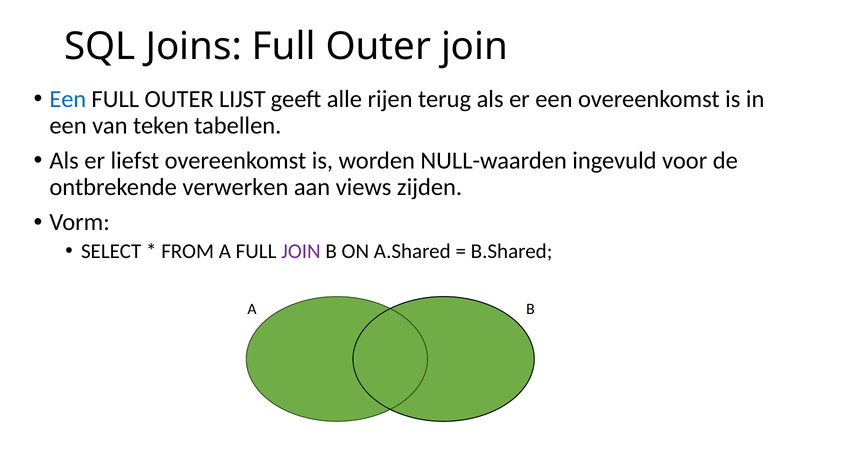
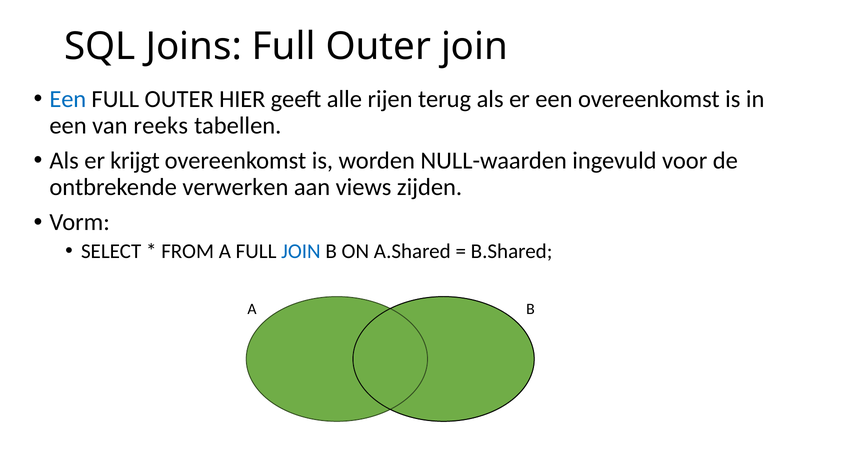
LIJST: LIJST -> HIER (242, 99)
teken: teken -> reeks (161, 126)
liefst: liefst -> krijgt (135, 161)
JOIN colour: purple -> blue (301, 251)
